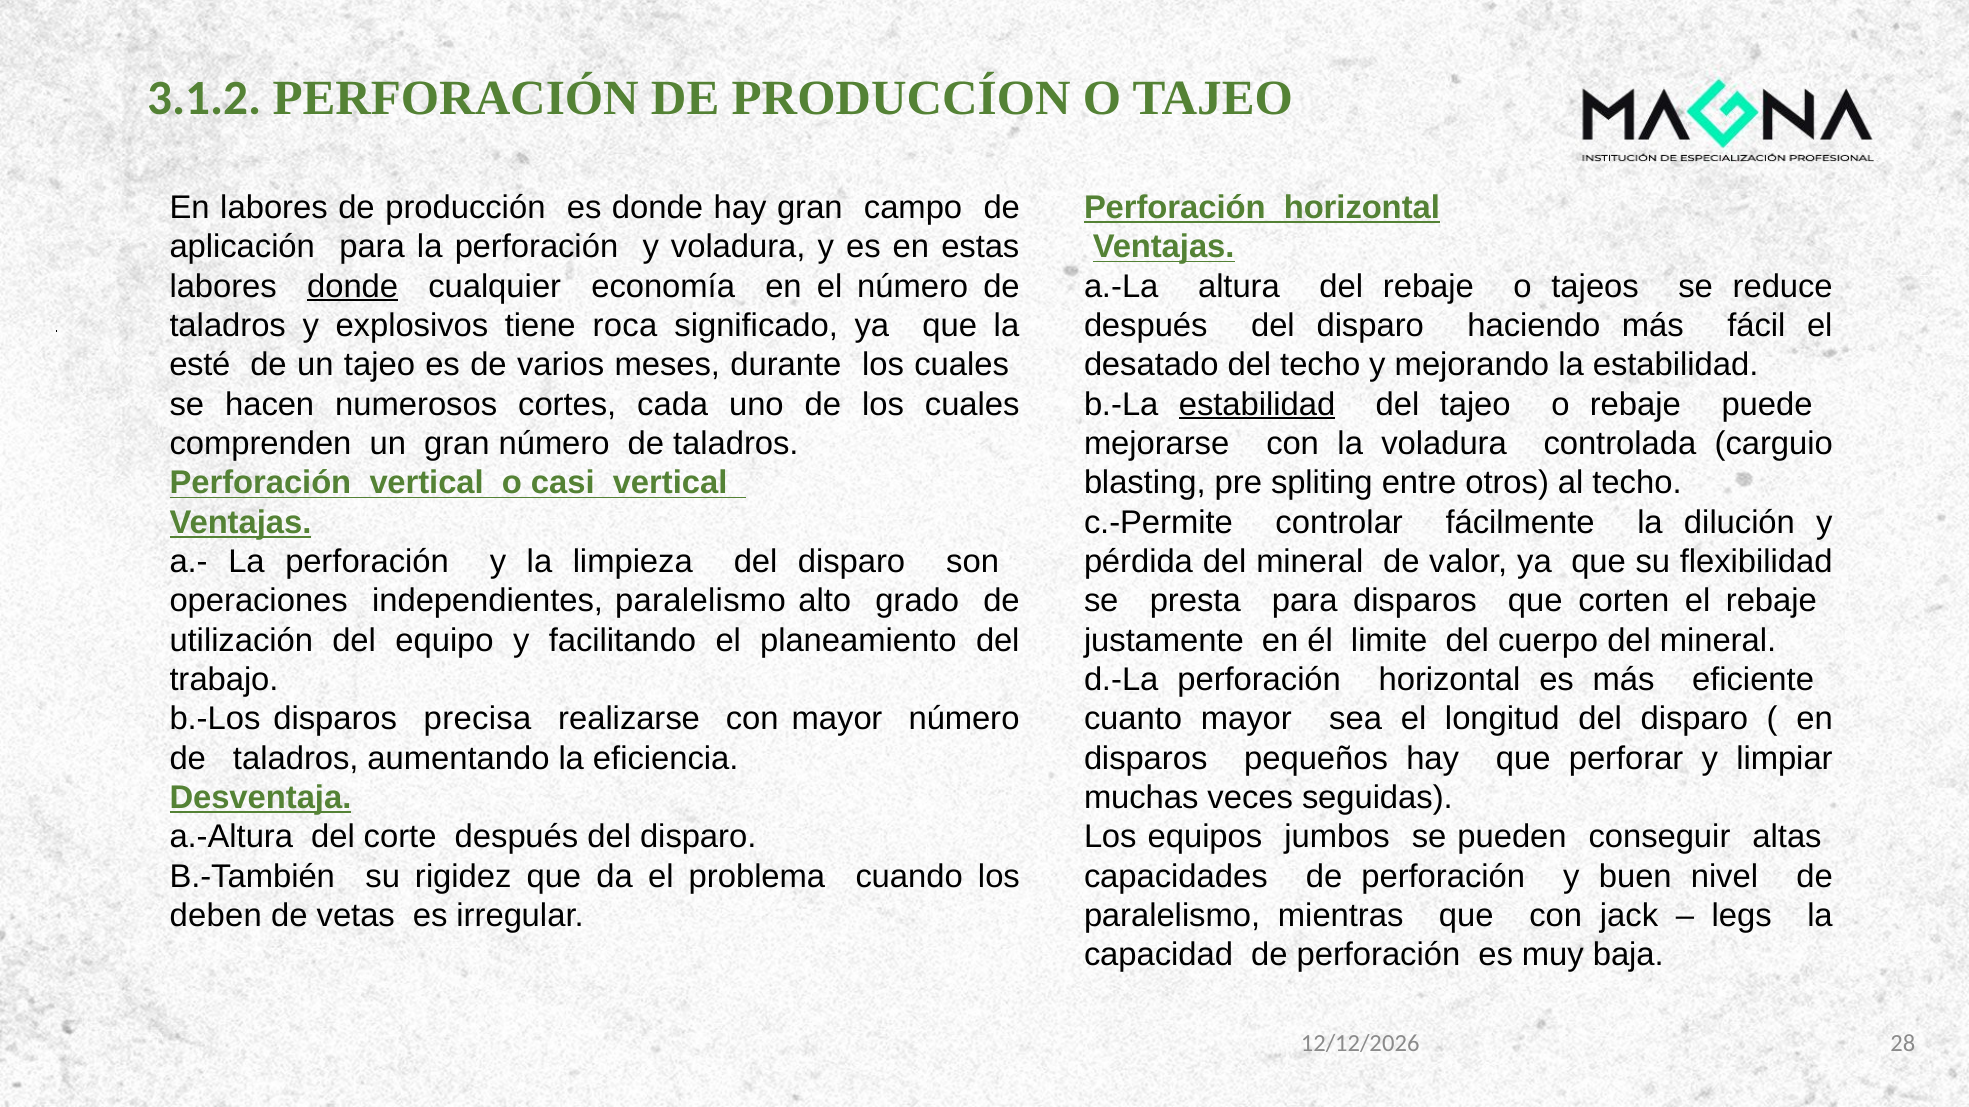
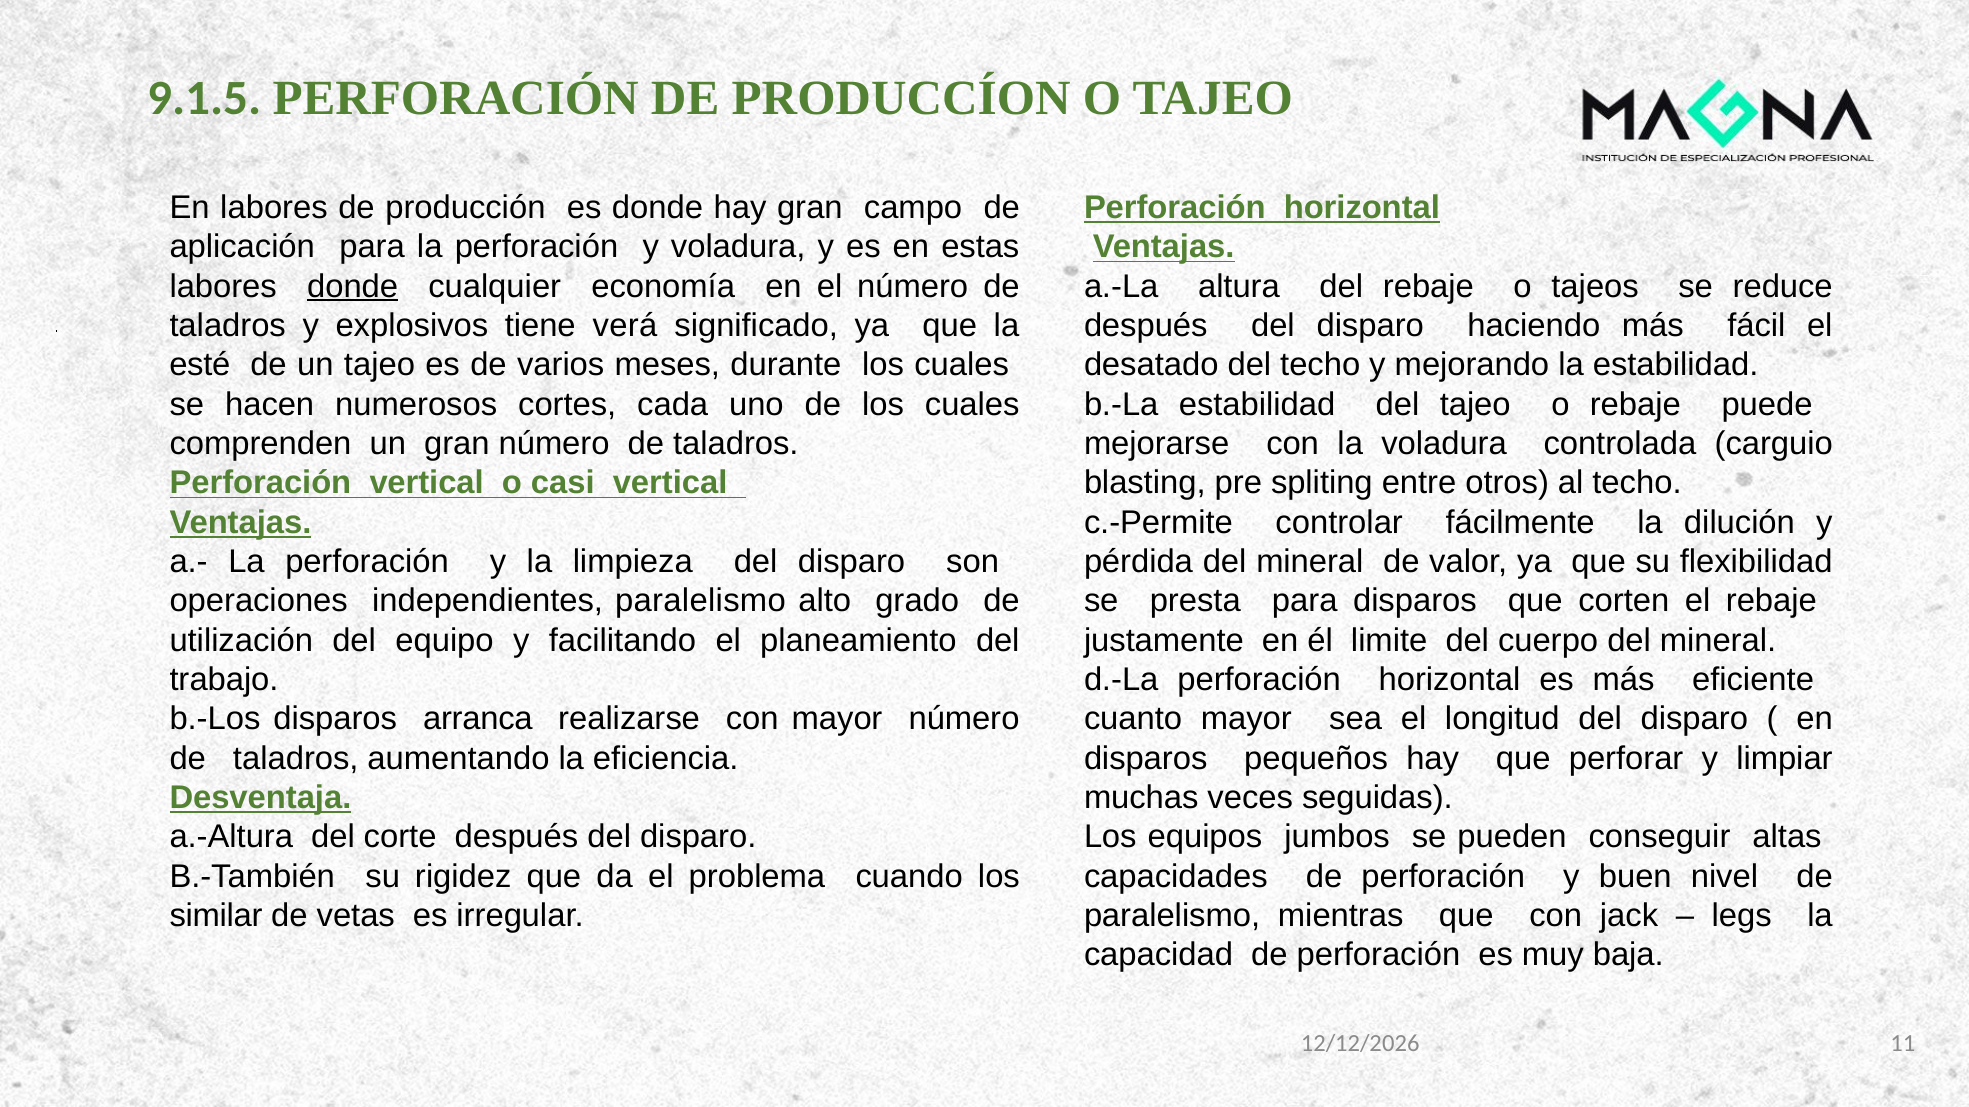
3.1.2: 3.1.2 -> 9.1.5 (204, 98)
roca: roca -> verá (625, 326)
estabilidad underline: present -> none (1257, 405)
precisa: precisa -> arranca (478, 719)
deben: deben -> similar (216, 916)
28: 28 -> 11 (1903, 1044)
